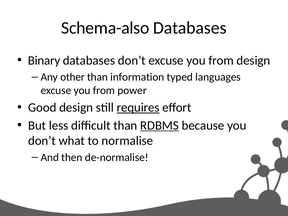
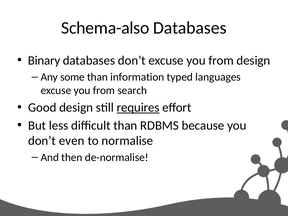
other: other -> some (73, 77)
power: power -> search (132, 90)
RDBMS underline: present -> none (159, 125)
what: what -> even (72, 141)
